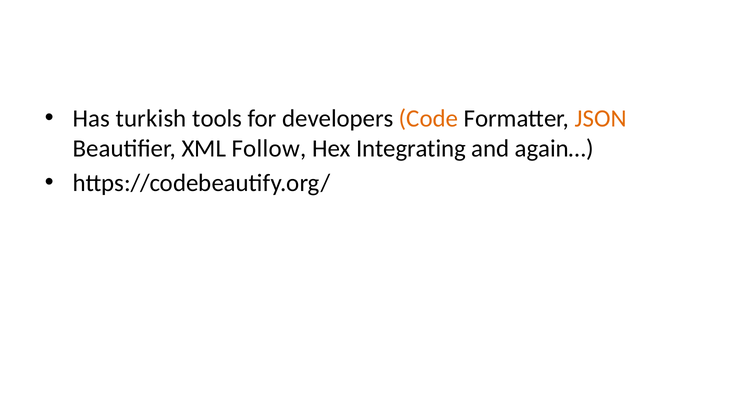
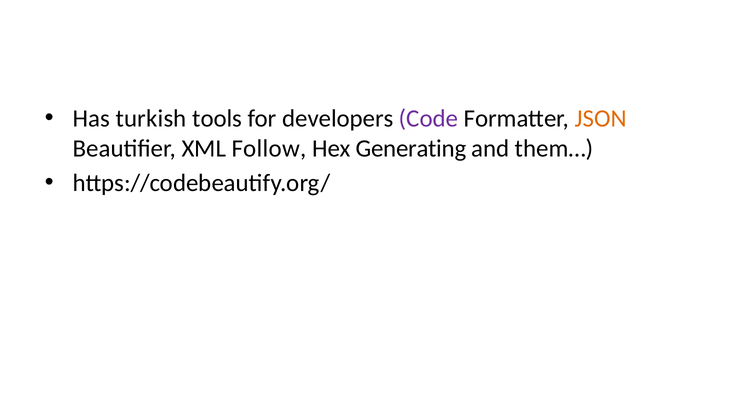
Code colour: orange -> purple (429, 118)
Integrating: Integrating -> Generating (411, 148)
again…: again… -> them… (554, 148)
